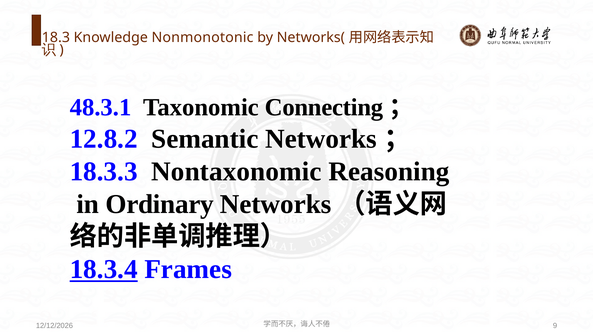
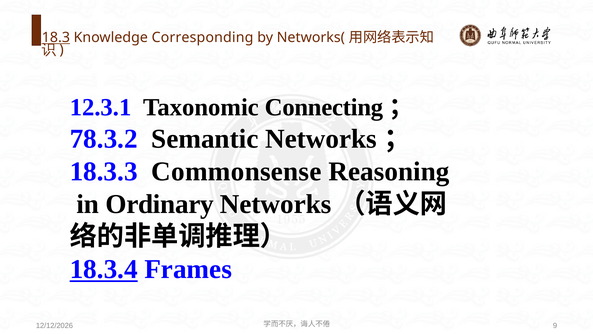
18.3 underline: none -> present (56, 38)
Nonmonotonic: Nonmonotonic -> Corresponding (203, 38)
48.3.1: 48.3.1 -> 12.3.1 (101, 107)
12.8.2: 12.8.2 -> 78.3.2 (104, 139)
Nontaxonomic: Nontaxonomic -> Commonsense (236, 171)
